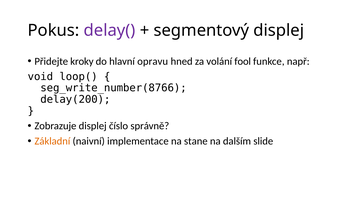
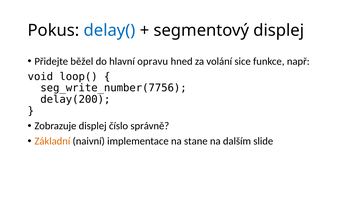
delay( colour: purple -> blue (110, 30)
kroky: kroky -> běžel (82, 61)
fool: fool -> sice (243, 61)
seg_write_number(8766: seg_write_number(8766 -> seg_write_number(7756 (114, 88)
